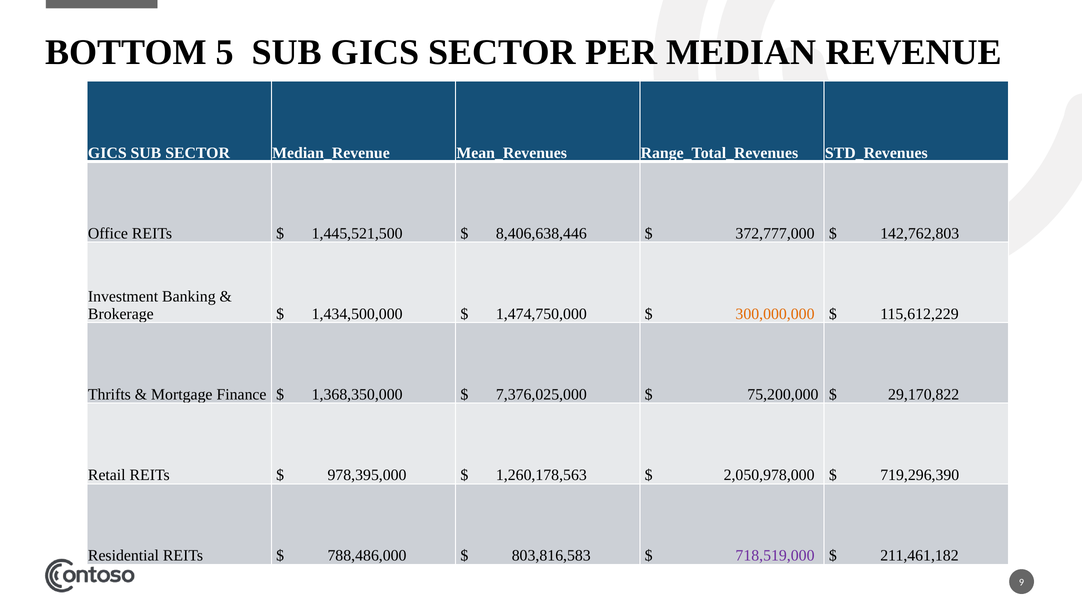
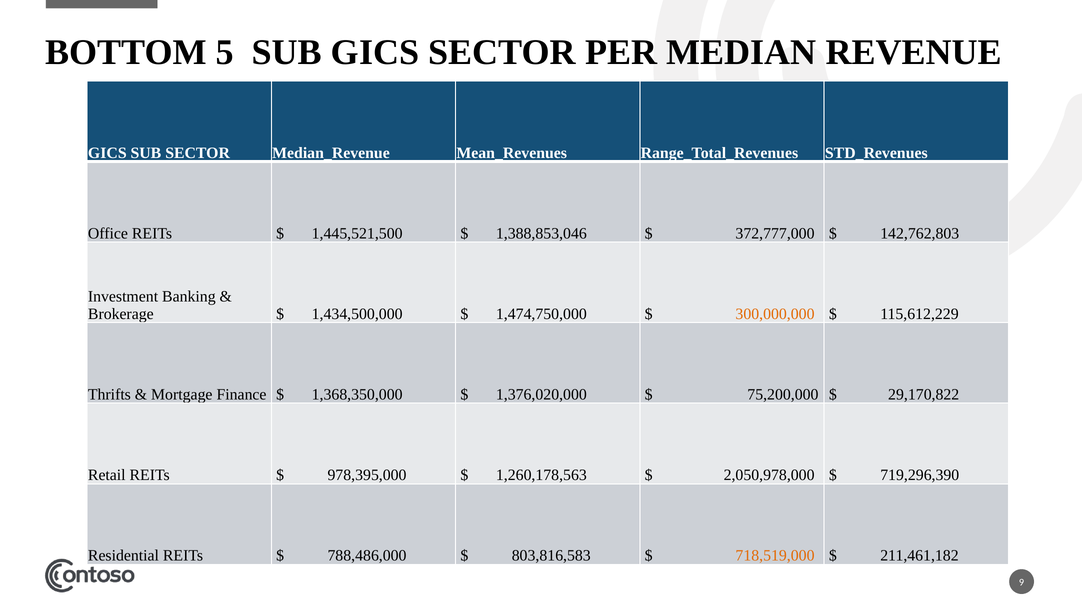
8,406,638,446: 8,406,638,446 -> 1,388,853,046 (541, 233)
7,376,025,000: 7,376,025,000 -> 1,376,020,000 (541, 394)
718,519,000 colour: purple -> orange (775, 555)
